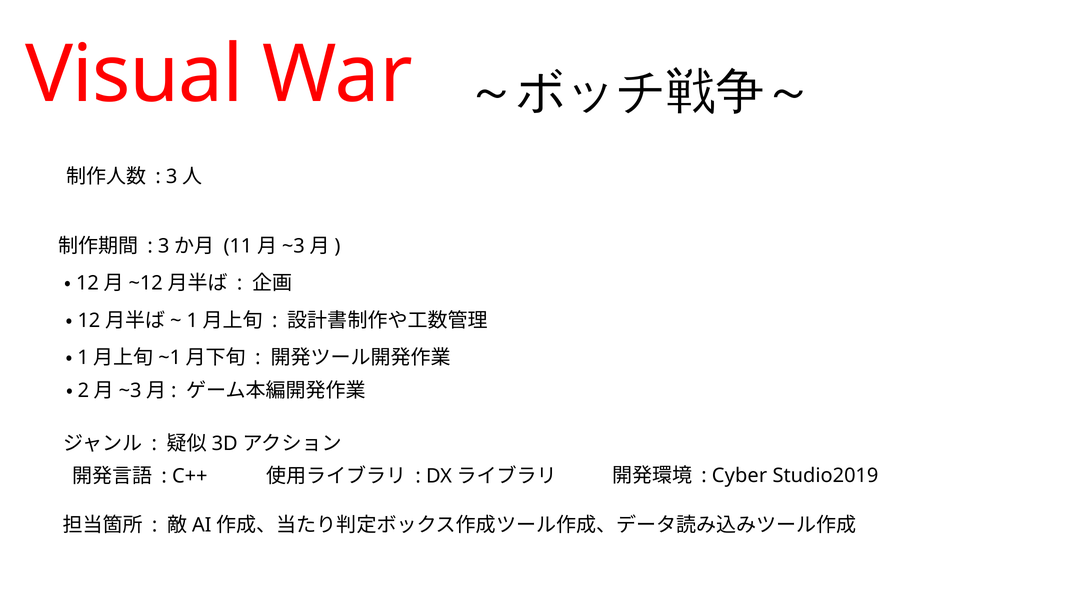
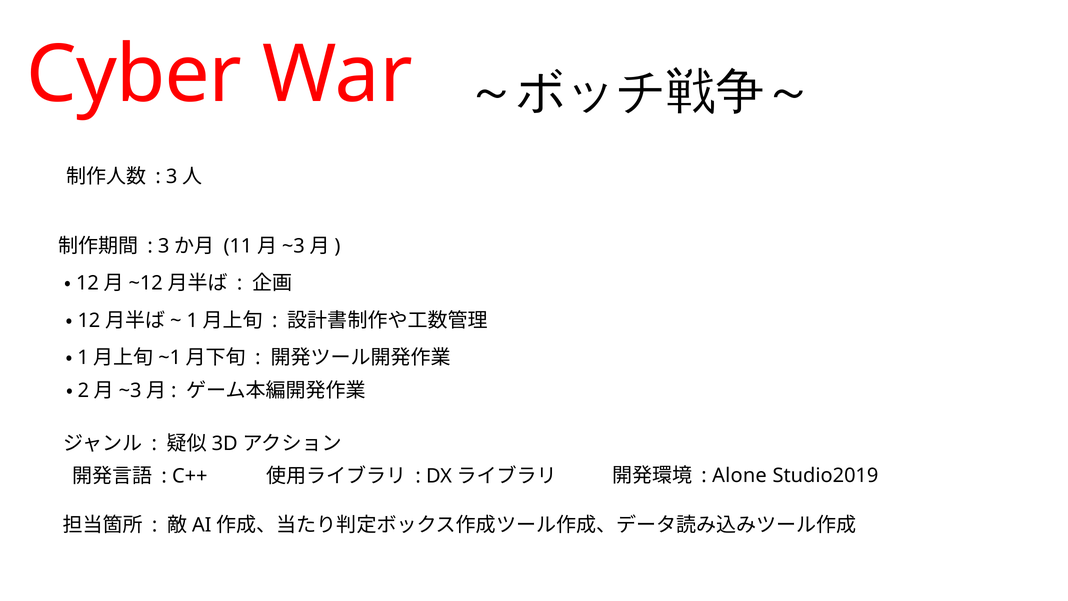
Visual: Visual -> Cyber (134, 75)
Cyber: Cyber -> Alone (739, 476)
